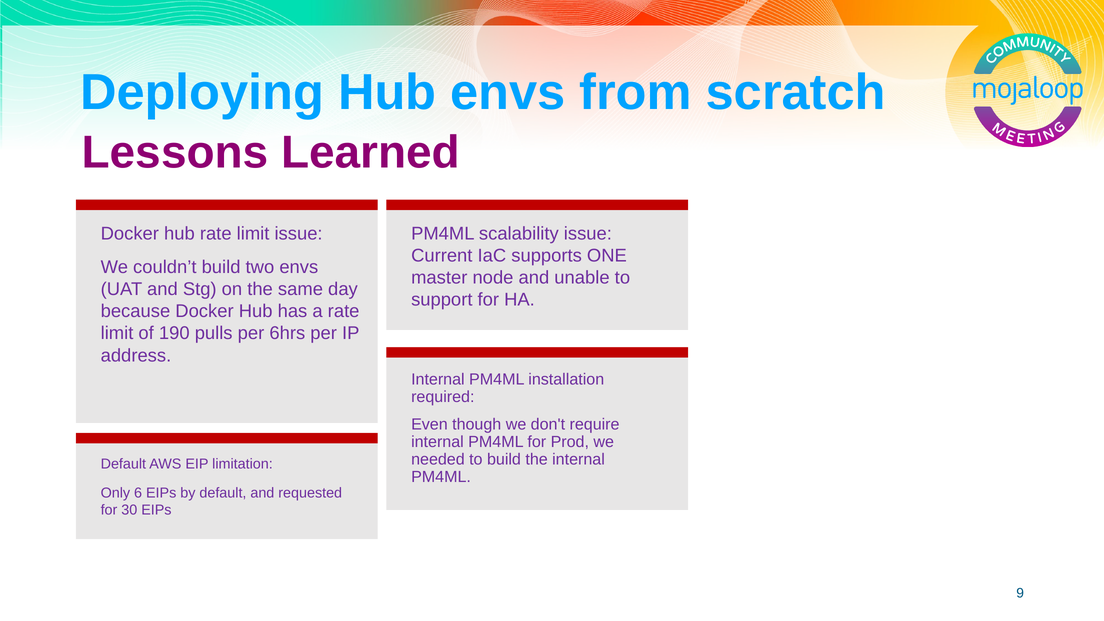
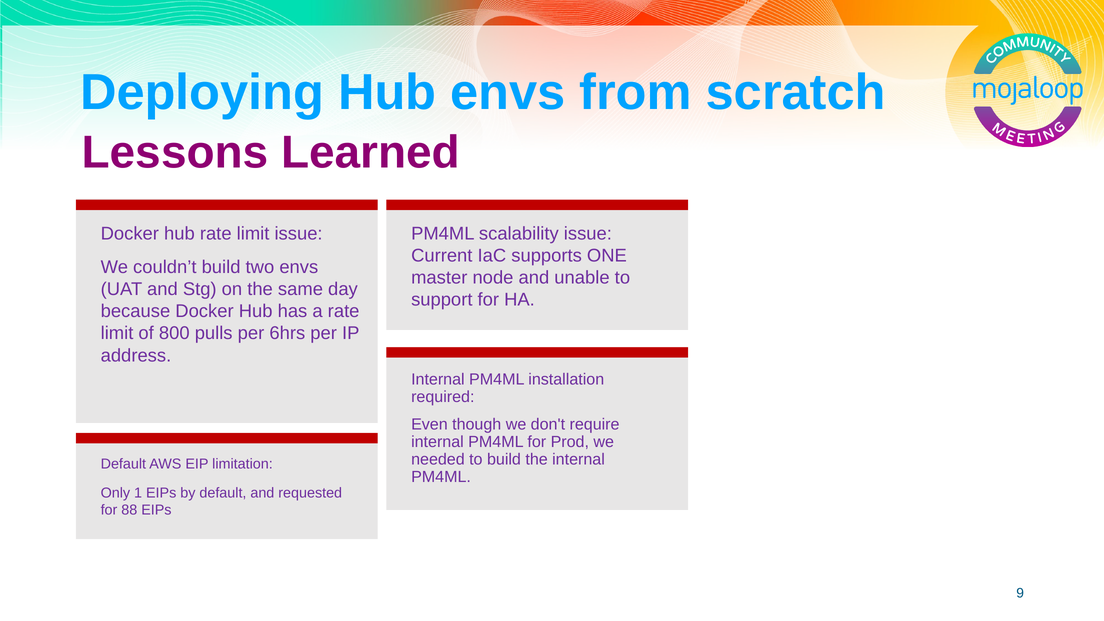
190: 190 -> 800 (174, 333)
6: 6 -> 1 (138, 493)
30: 30 -> 88 (129, 510)
